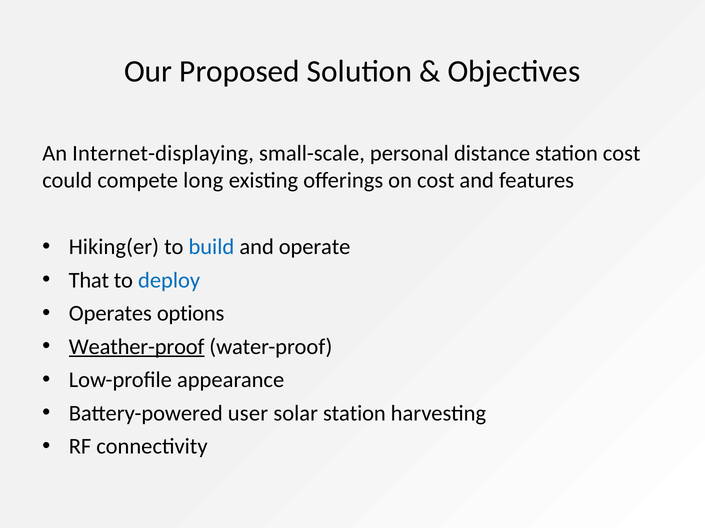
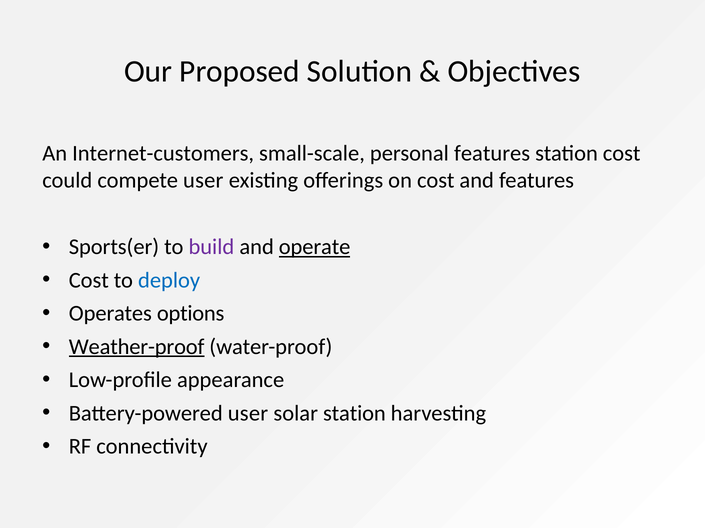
Internet-displaying: Internet-displaying -> Internet-customers (163, 154)
personal distance: distance -> features (492, 154)
compete long: long -> user (203, 181)
Hiking(er: Hiking(er -> Sports(er (114, 247)
build colour: blue -> purple (211, 247)
operate underline: none -> present (315, 247)
That: That -> Cost (89, 281)
